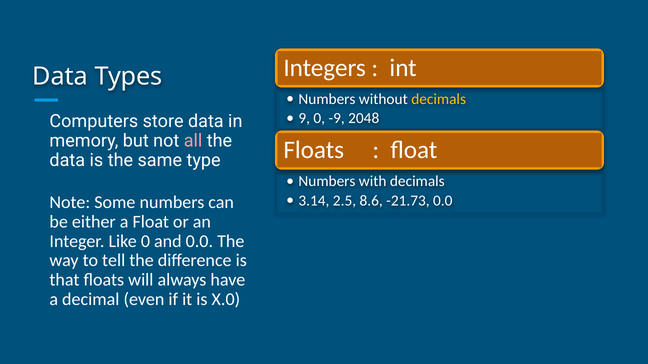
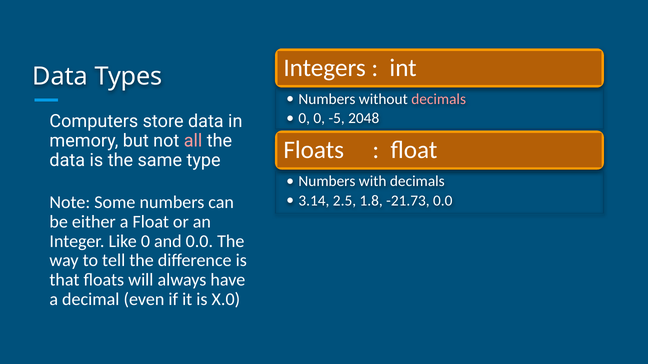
decimals colour: yellow -> pink (439, 99)
9: 9 -> 0 (304, 118)
-9: -9 -> -5 (337, 118)
8.6: 8.6 -> 1.8 (371, 201)
